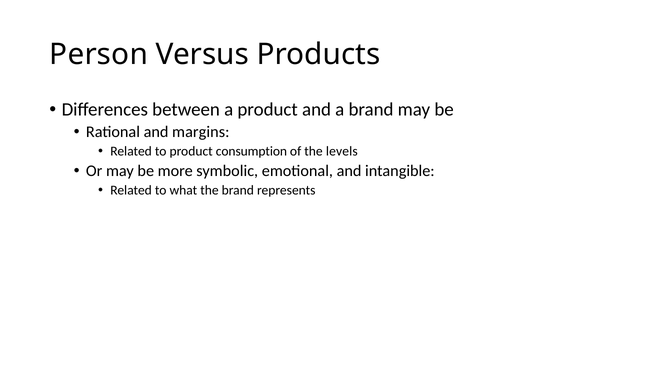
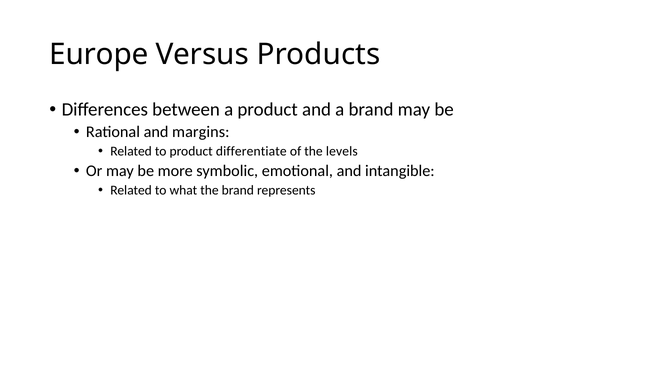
Person: Person -> Europe (99, 55)
consumption: consumption -> differentiate (251, 152)
